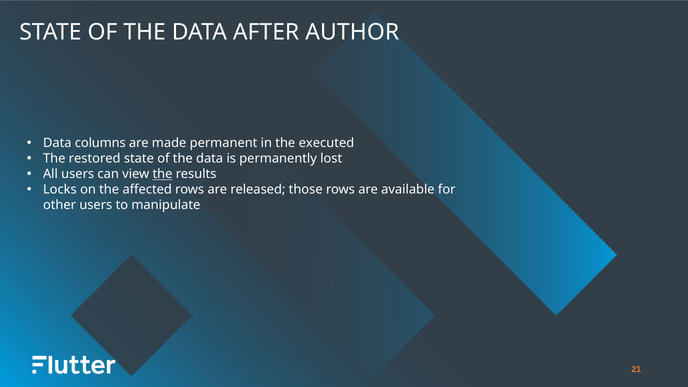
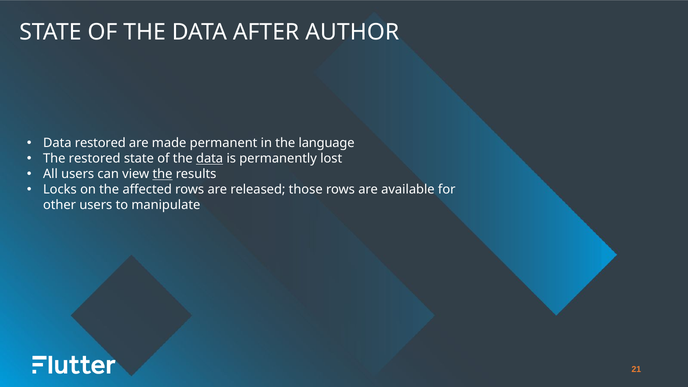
Data columns: columns -> restored (100, 143)
executed: executed -> language (327, 143)
data underline: none -> present (210, 159)
